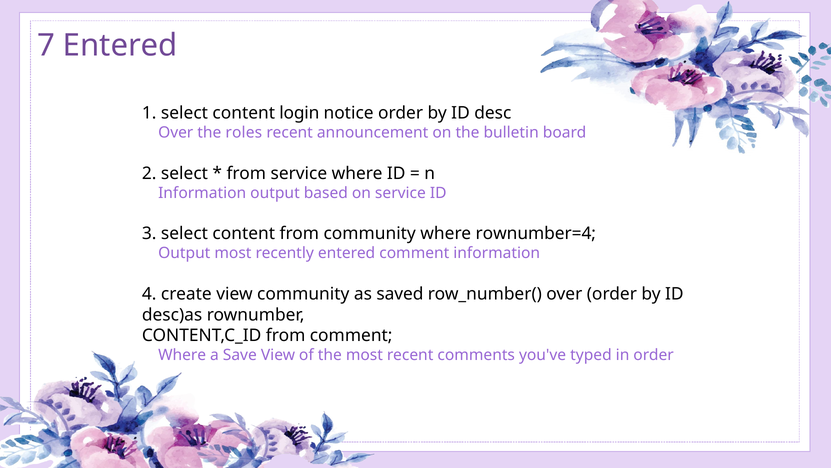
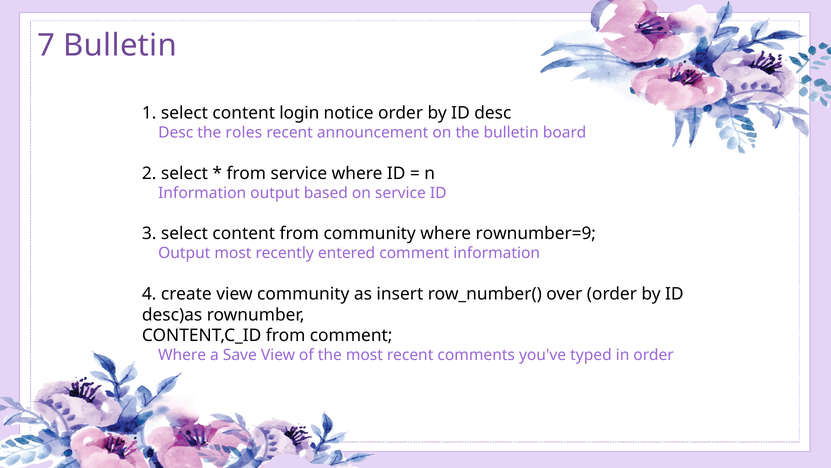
7 Entered: Entered -> Bulletin (120, 46)
Over: Over -> Desc (176, 132)
rownumber=4: rownumber=4 -> rownumber=9 (536, 233)
saved: saved -> insert (400, 294)
